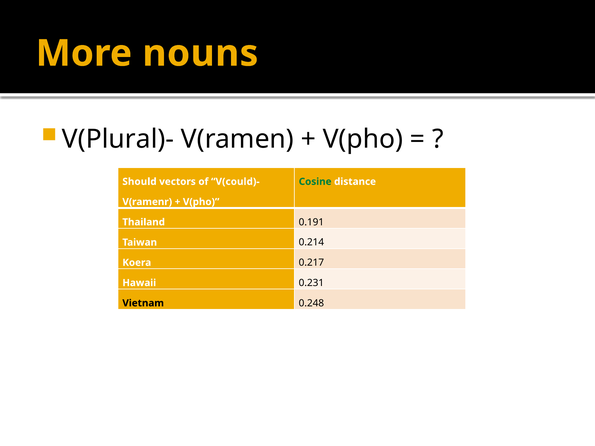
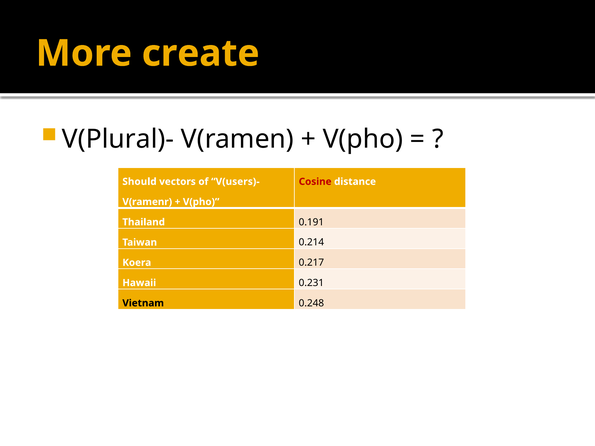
nouns: nouns -> create (201, 53)
V(could)-: V(could)- -> V(users)- (235, 182)
Cosine colour: green -> red (315, 182)
